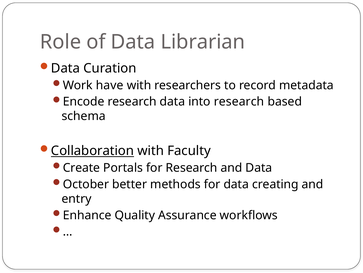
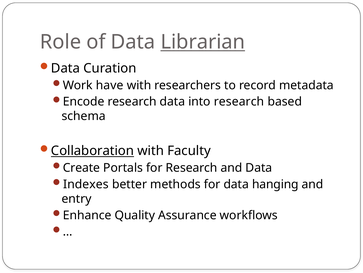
Librarian underline: none -> present (203, 42)
October: October -> Indexes (86, 184)
creating: creating -> hanging (275, 184)
